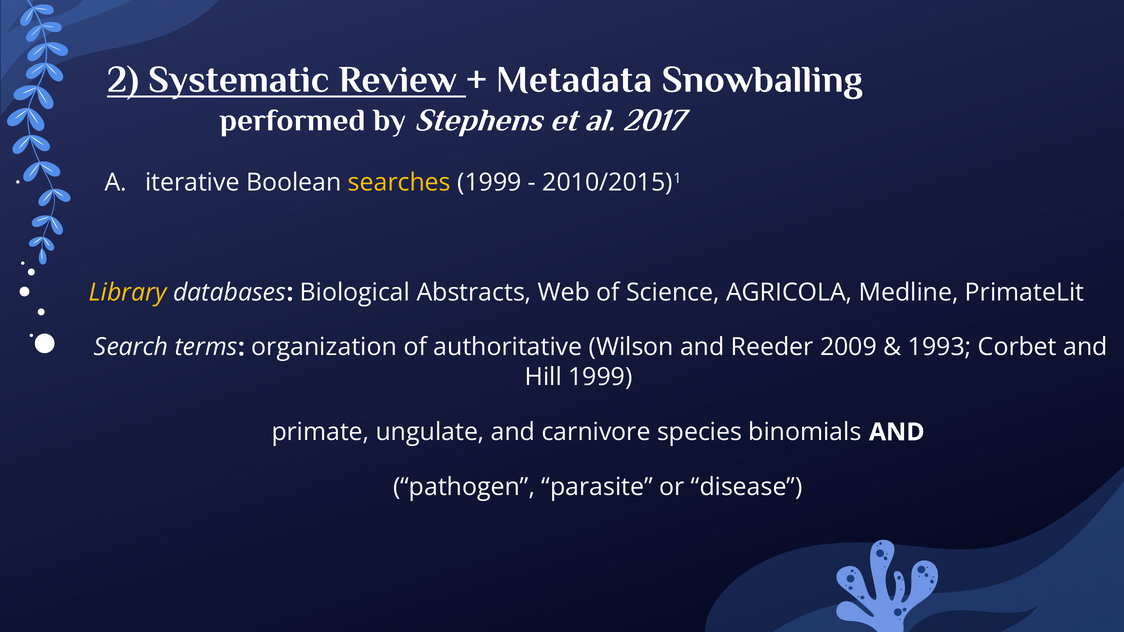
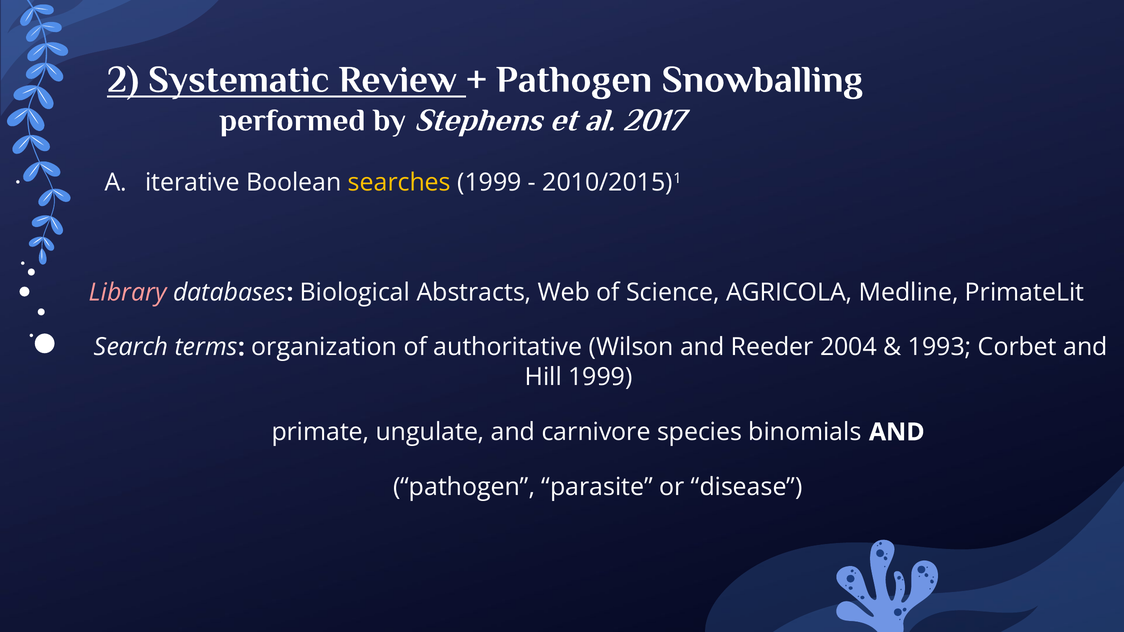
Metadata: Metadata -> Pathogen (574, 79)
Library colour: yellow -> pink (128, 293)
2009: 2009 -> 2004 (848, 347)
